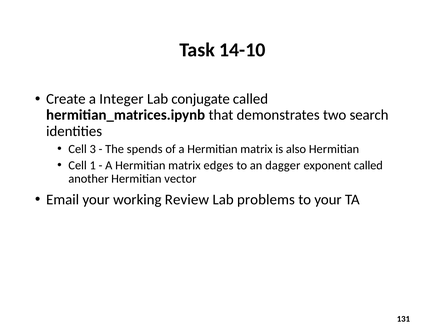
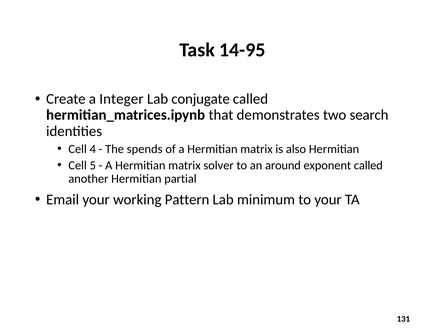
14-10: 14-10 -> 14-95 (242, 50)
3: 3 -> 4 (93, 149)
1: 1 -> 5 (93, 165)
edges: edges -> solver (219, 165)
dagger: dagger -> around (283, 165)
vector: vector -> partial (180, 179)
Review: Review -> Pattern (187, 199)
problems: problems -> minimum (266, 199)
